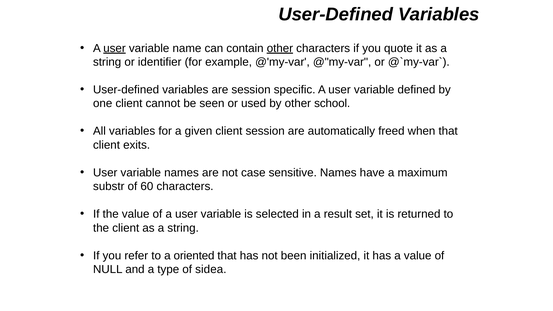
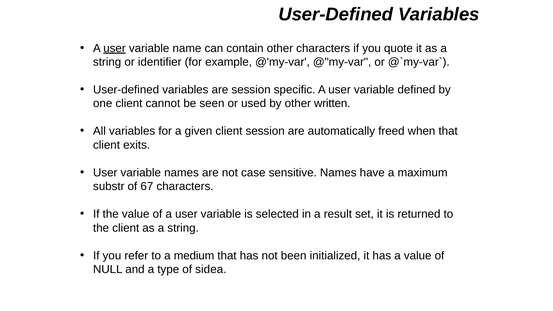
other underline: present -> none (280, 48)
school: school -> written (332, 104)
60: 60 -> 67 (147, 187)
oriented: oriented -> medium (194, 256)
